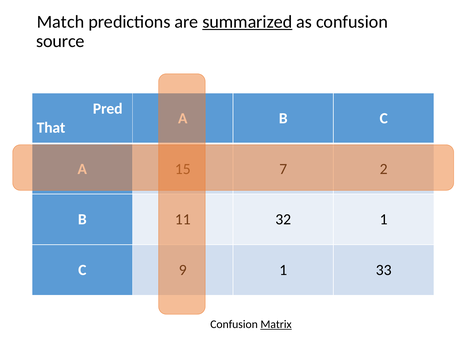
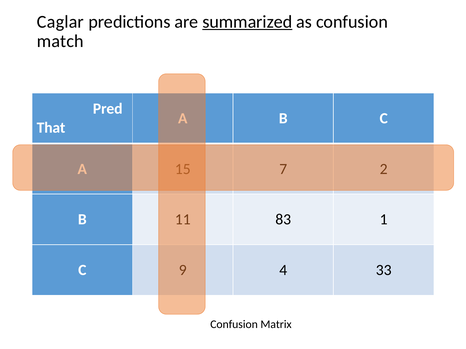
Match: Match -> Caglar (60, 22)
source: source -> match (60, 41)
32: 32 -> 83 (283, 220)
1: 1 -> 4 (283, 270)
Matrix underline: present -> none (276, 325)
